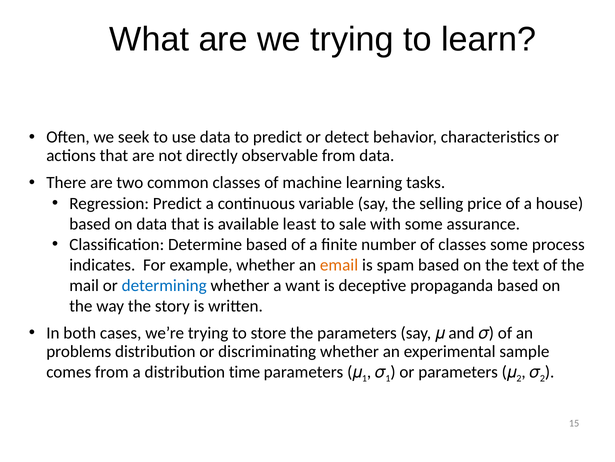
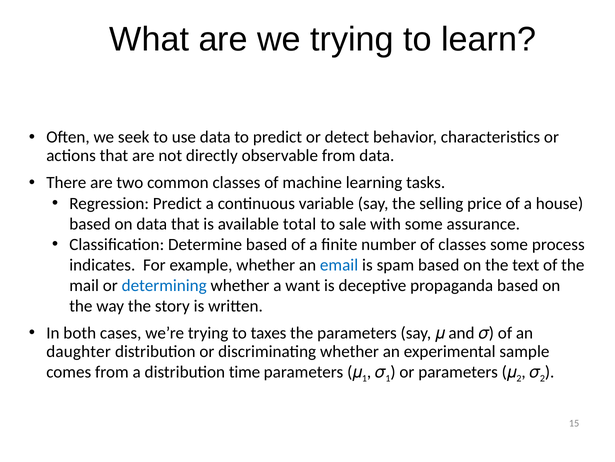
least: least -> total (300, 224)
email colour: orange -> blue (339, 265)
store: store -> taxes (269, 332)
problems: problems -> daughter (79, 351)
